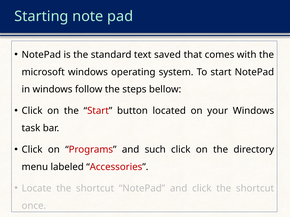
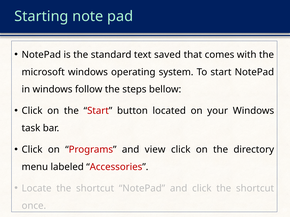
such: such -> view (155, 150)
